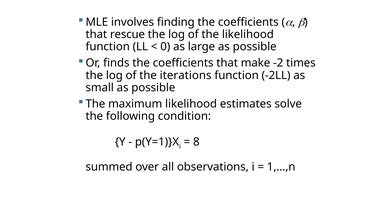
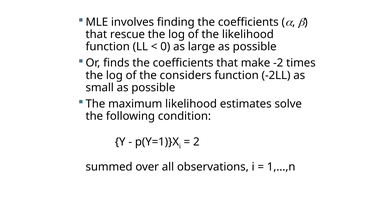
iterations: iterations -> considers (186, 75)
8: 8 -> 2 (196, 142)
